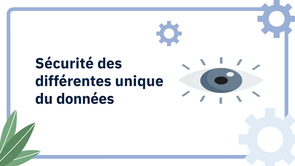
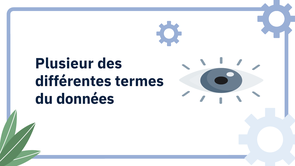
Sécurité: Sécurité -> Plusieur (64, 63)
unique: unique -> termes (139, 81)
